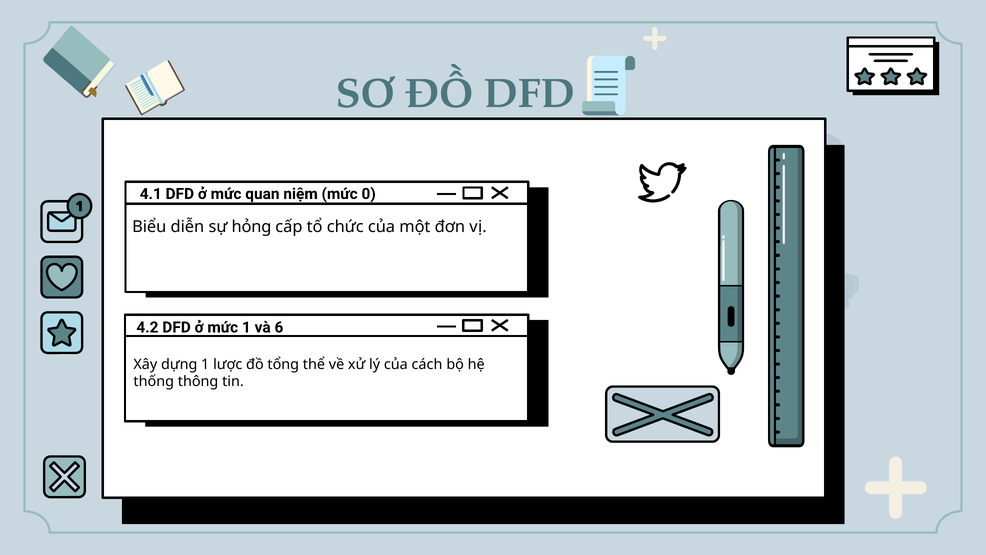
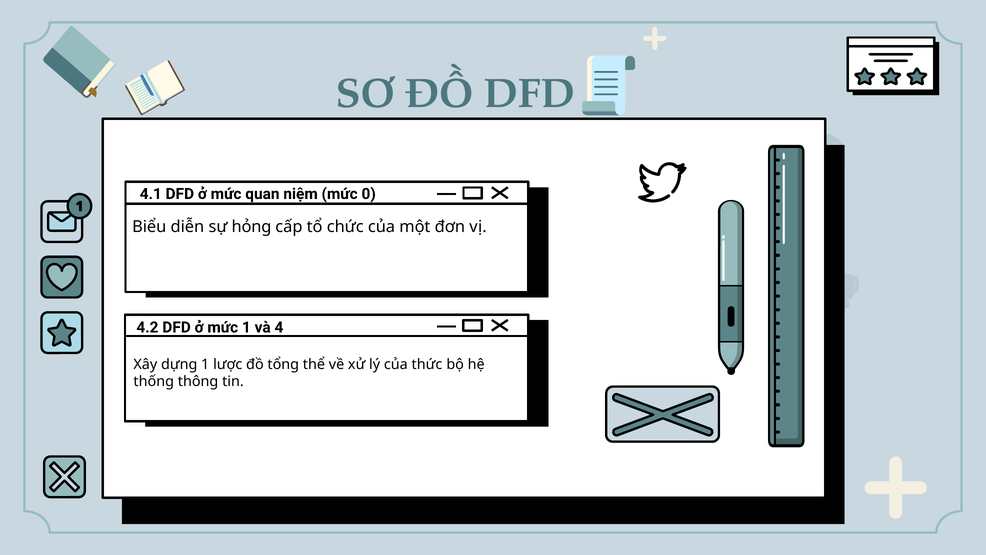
6: 6 -> 4 (279, 327)
cách: cách -> thức (427, 364)
